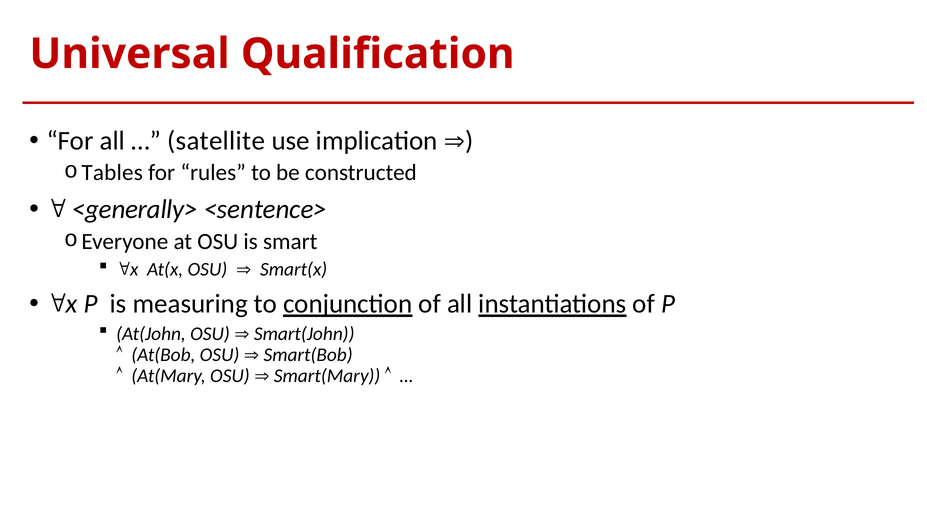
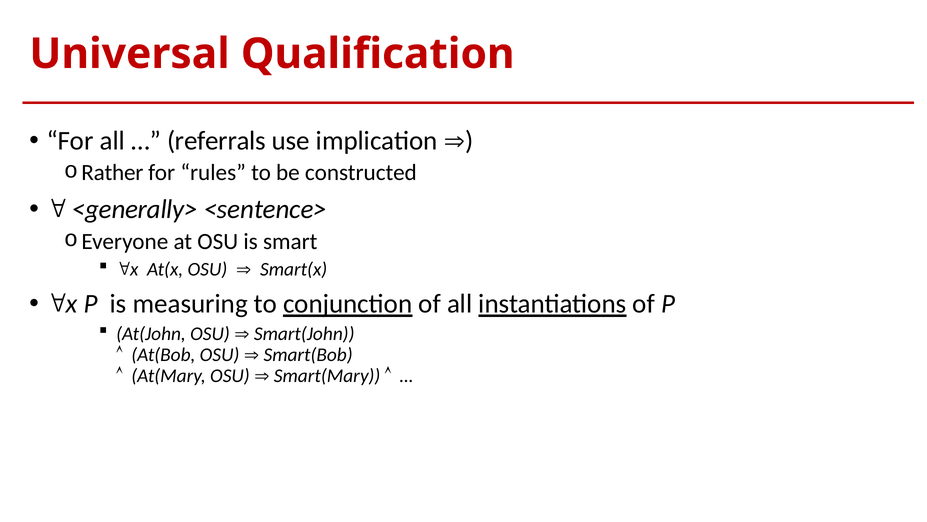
satellite: satellite -> referrals (216, 141)
Tables: Tables -> Rather (112, 173)
